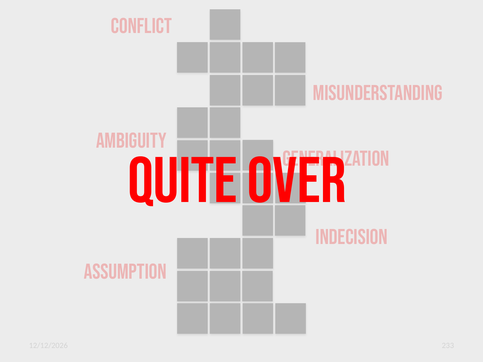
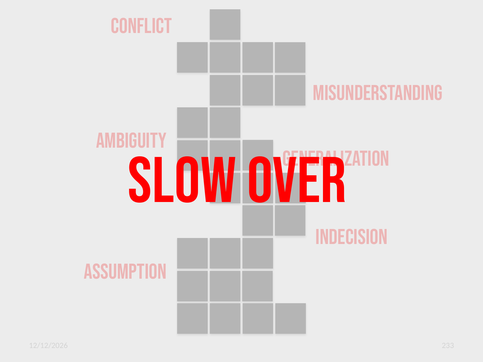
QUITE: QUITE -> SLOW (182, 181)
